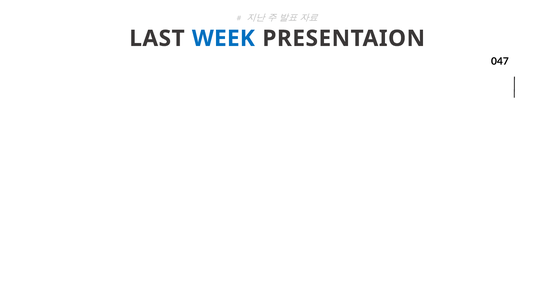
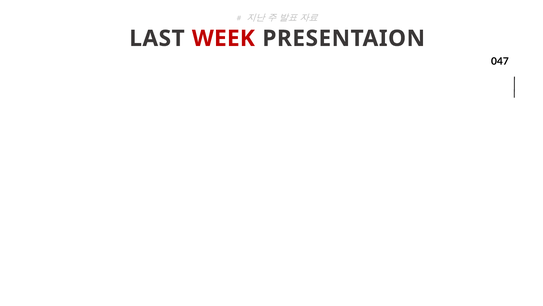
WEEK colour: blue -> red (223, 38)
